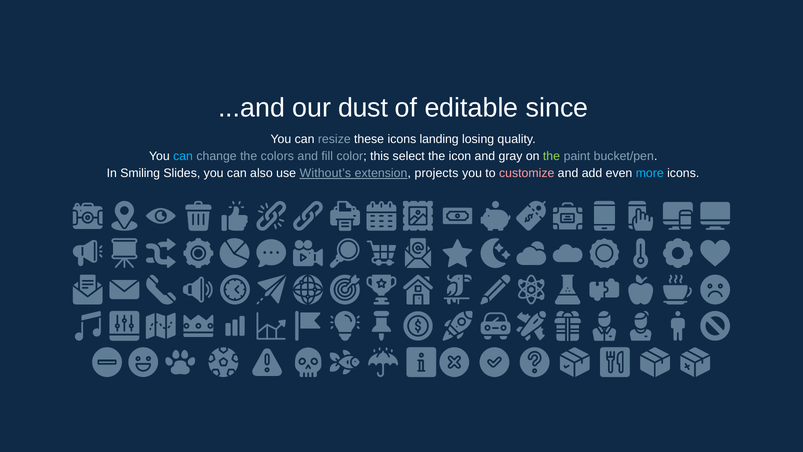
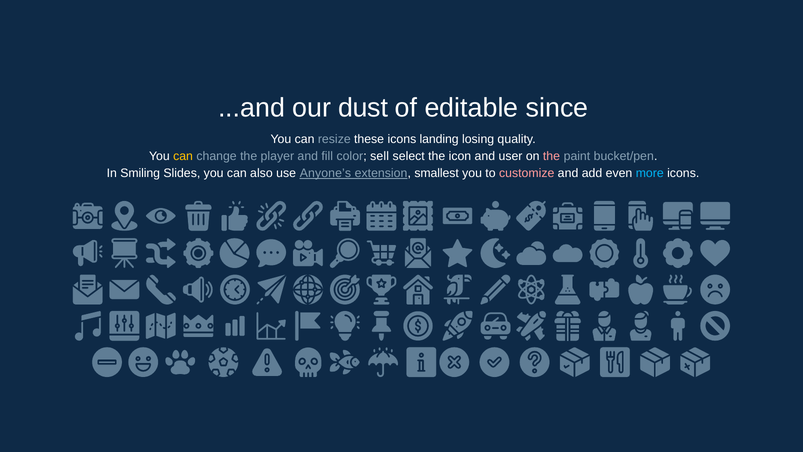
can colour: light blue -> yellow (183, 156)
colors: colors -> player (277, 156)
this: this -> sell (380, 156)
gray: gray -> user (510, 156)
the colour: light green -> pink (551, 156)
Without’s: Without’s -> Anyone’s (325, 173)
projects: projects -> smallest (437, 173)
